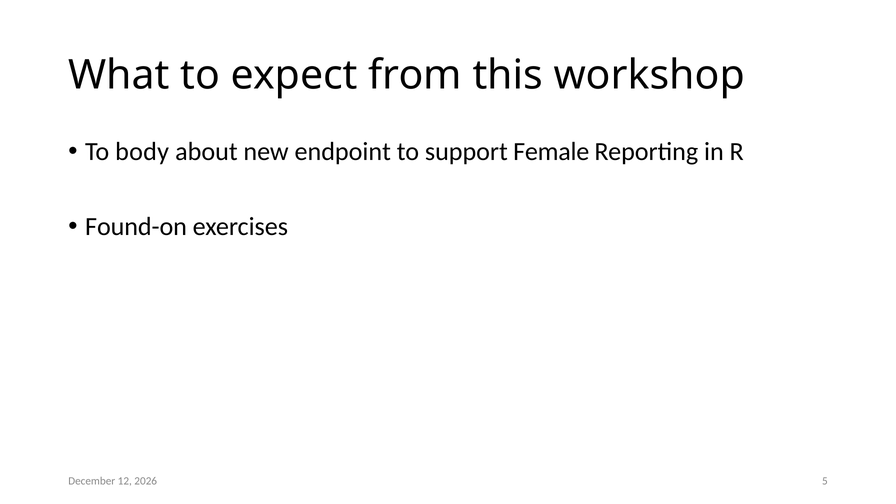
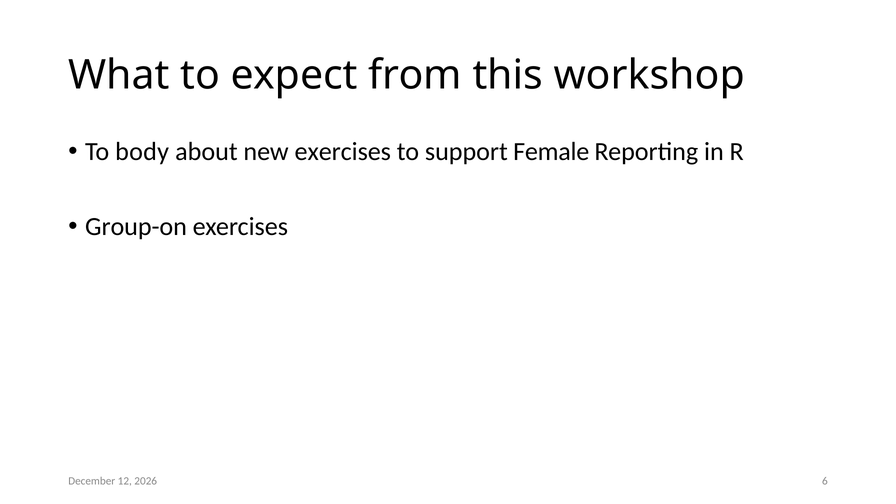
new endpoint: endpoint -> exercises (343, 151)
Found-on: Found-on -> Group-on (136, 227)
5: 5 -> 6 (825, 481)
